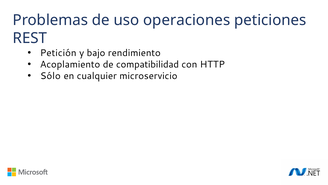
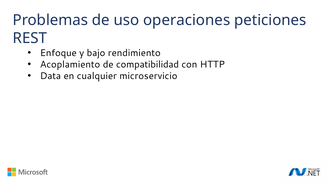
Petición: Petición -> Enfoque (58, 53)
Sólo: Sólo -> Data (50, 76)
